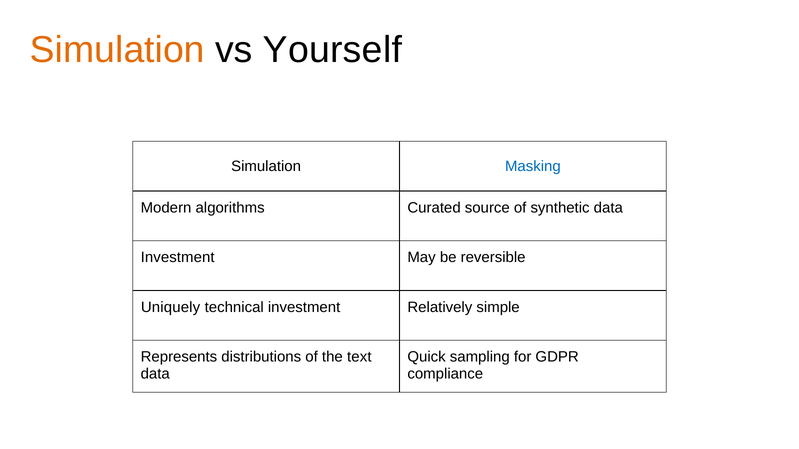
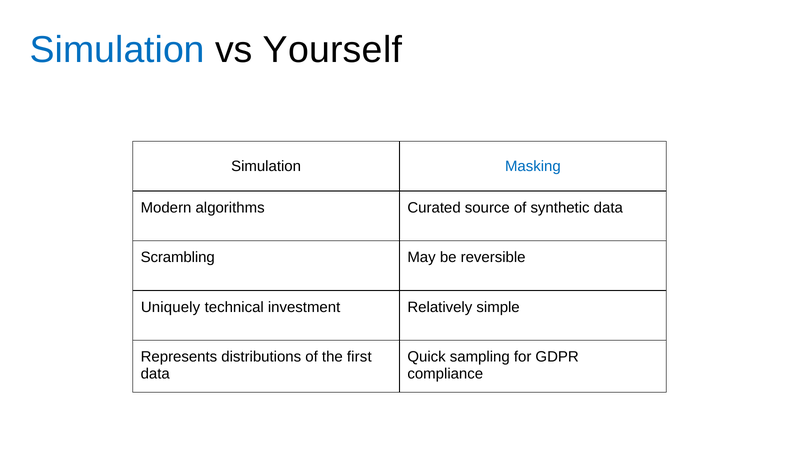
Simulation colour: orange -> blue (117, 50)
Investment: Investment -> Scrambling (178, 258)
text: text -> first (359, 357)
